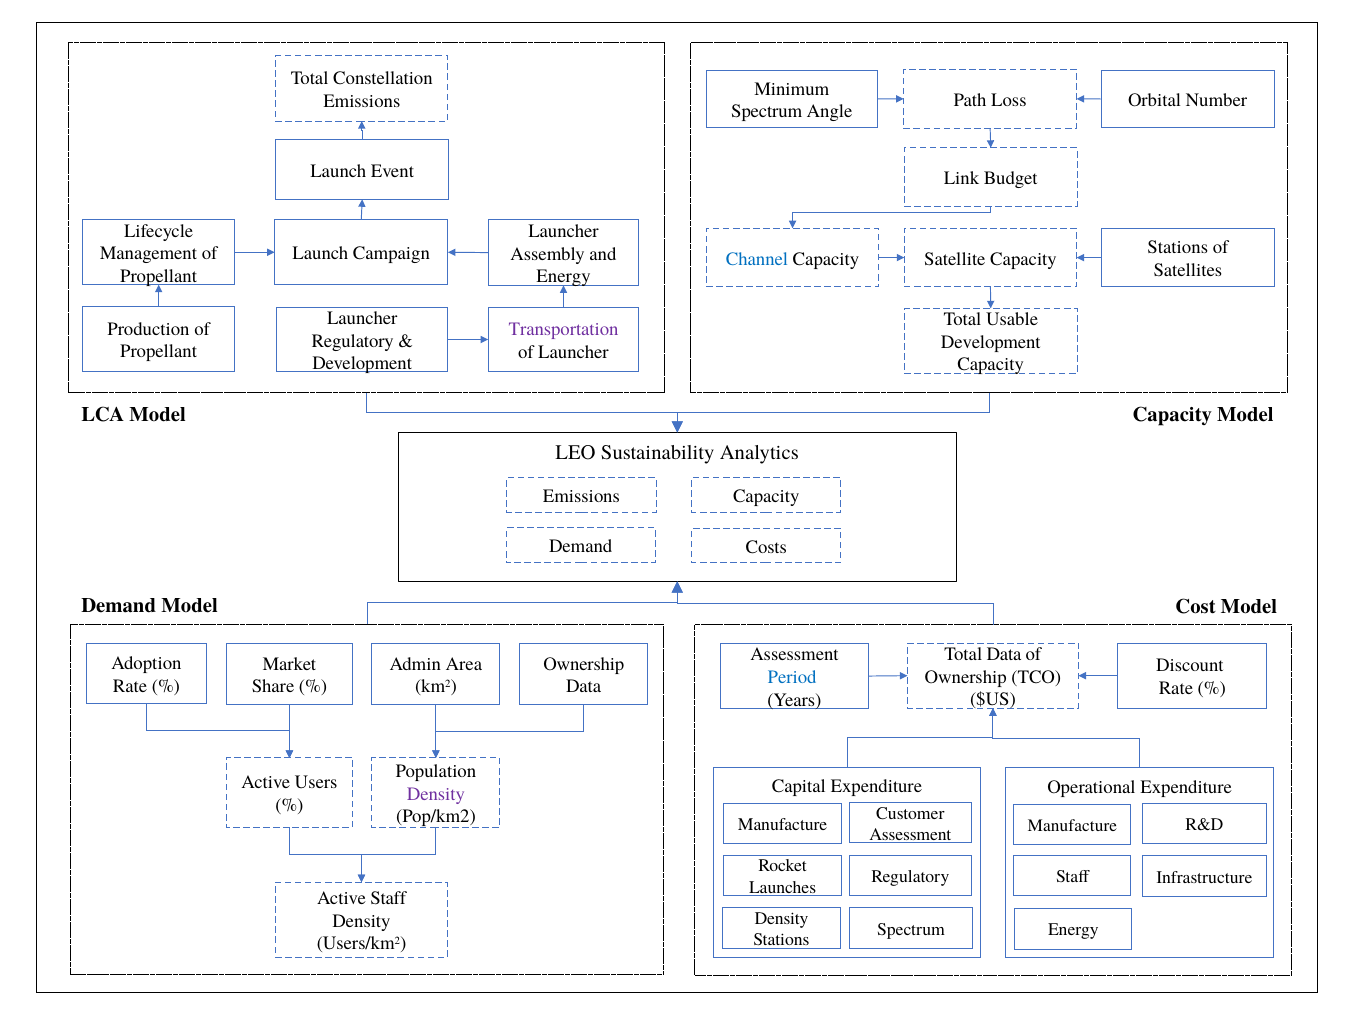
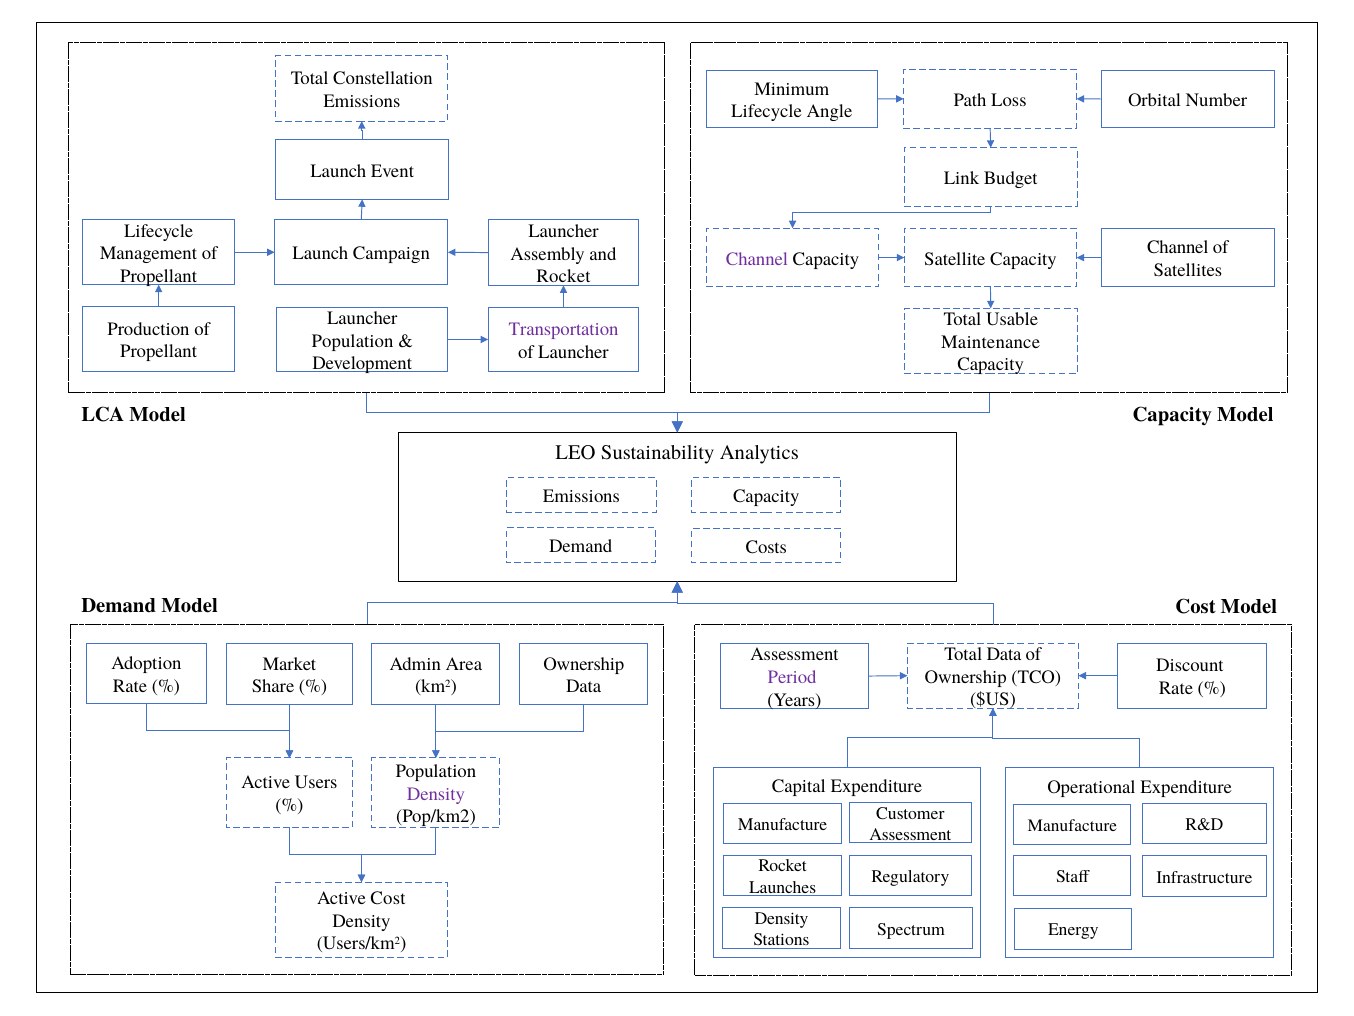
Spectrum: Spectrum -> Lifecycle (767, 111)
Stations: Stations -> Channel (1178, 247)
Channel colour: blue -> purple (757, 259)
Energy: Energy -> Rocket (563, 276)
Regulatory: Regulatory -> Population (353, 341)
Development: Development -> Maintenance (991, 342)
Period colour: blue -> purple (792, 677)
Active Staff: Staff -> Cost (388, 898)
